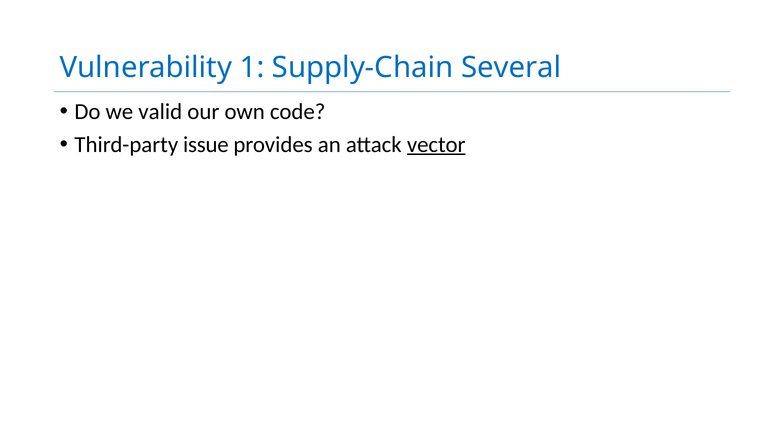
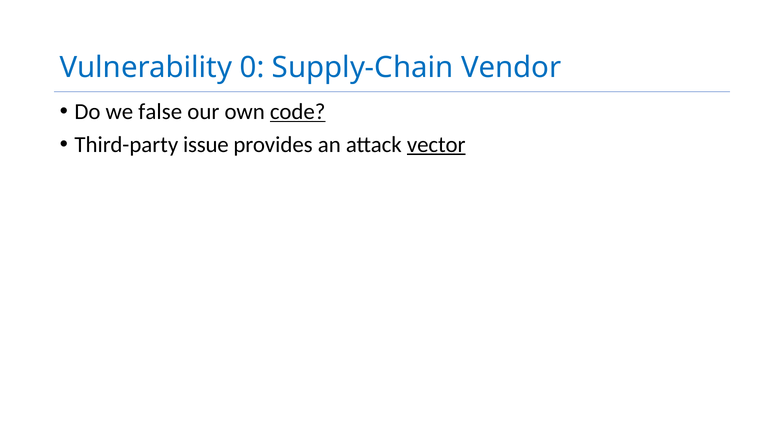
1: 1 -> 0 (252, 67)
Several: Several -> Vendor (511, 67)
valid: valid -> false (160, 112)
code underline: none -> present (298, 112)
